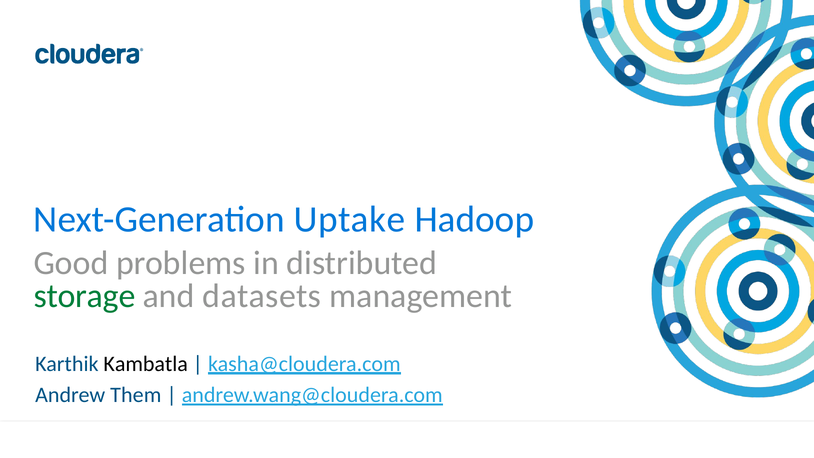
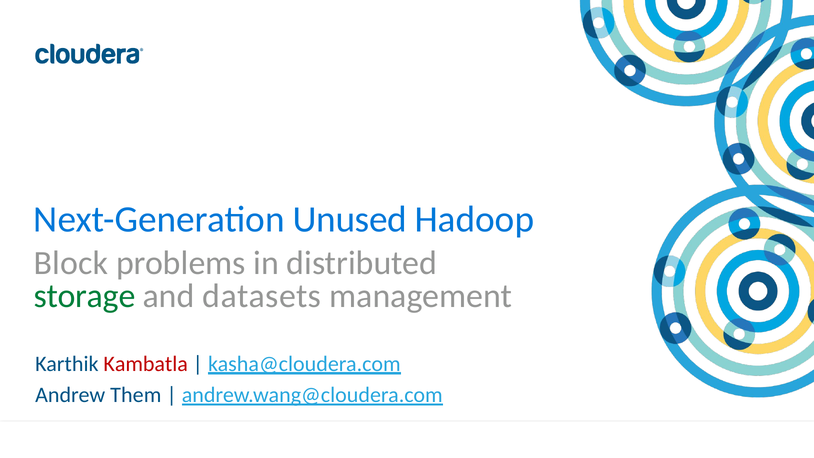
Uptake: Uptake -> Unused (350, 219)
Good: Good -> Block (71, 263)
Kambatla colour: black -> red (146, 364)
